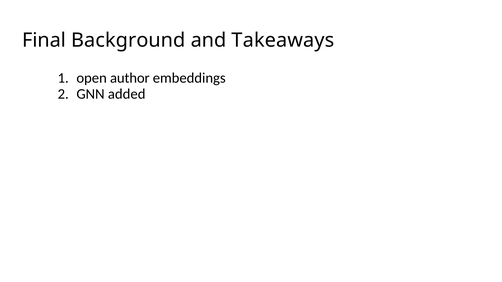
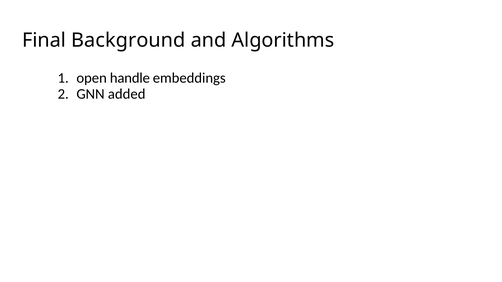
Takeaways: Takeaways -> Algorithms (283, 40)
author: author -> handle (130, 78)
